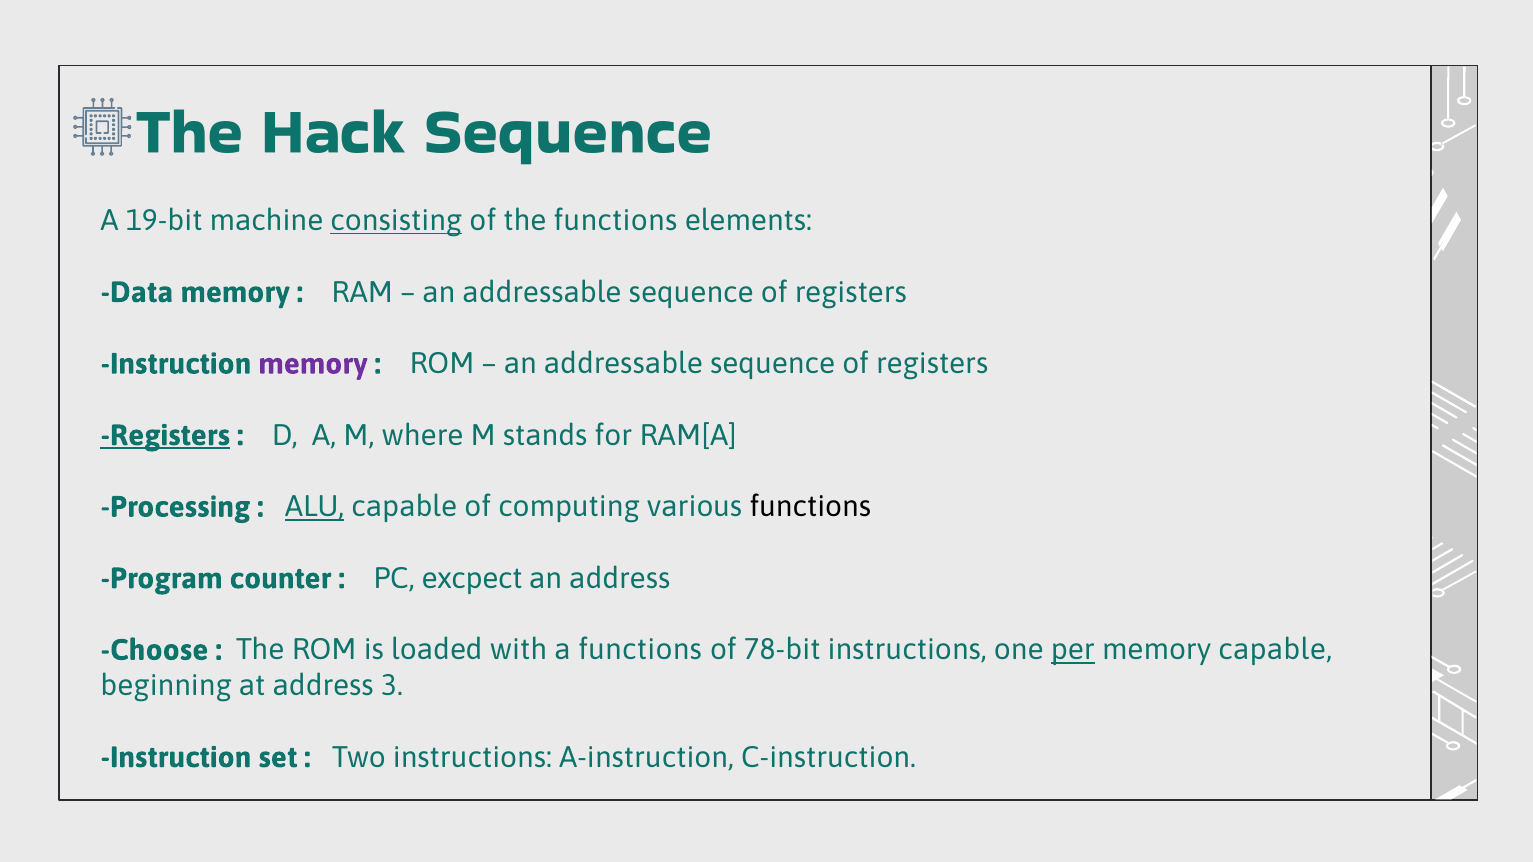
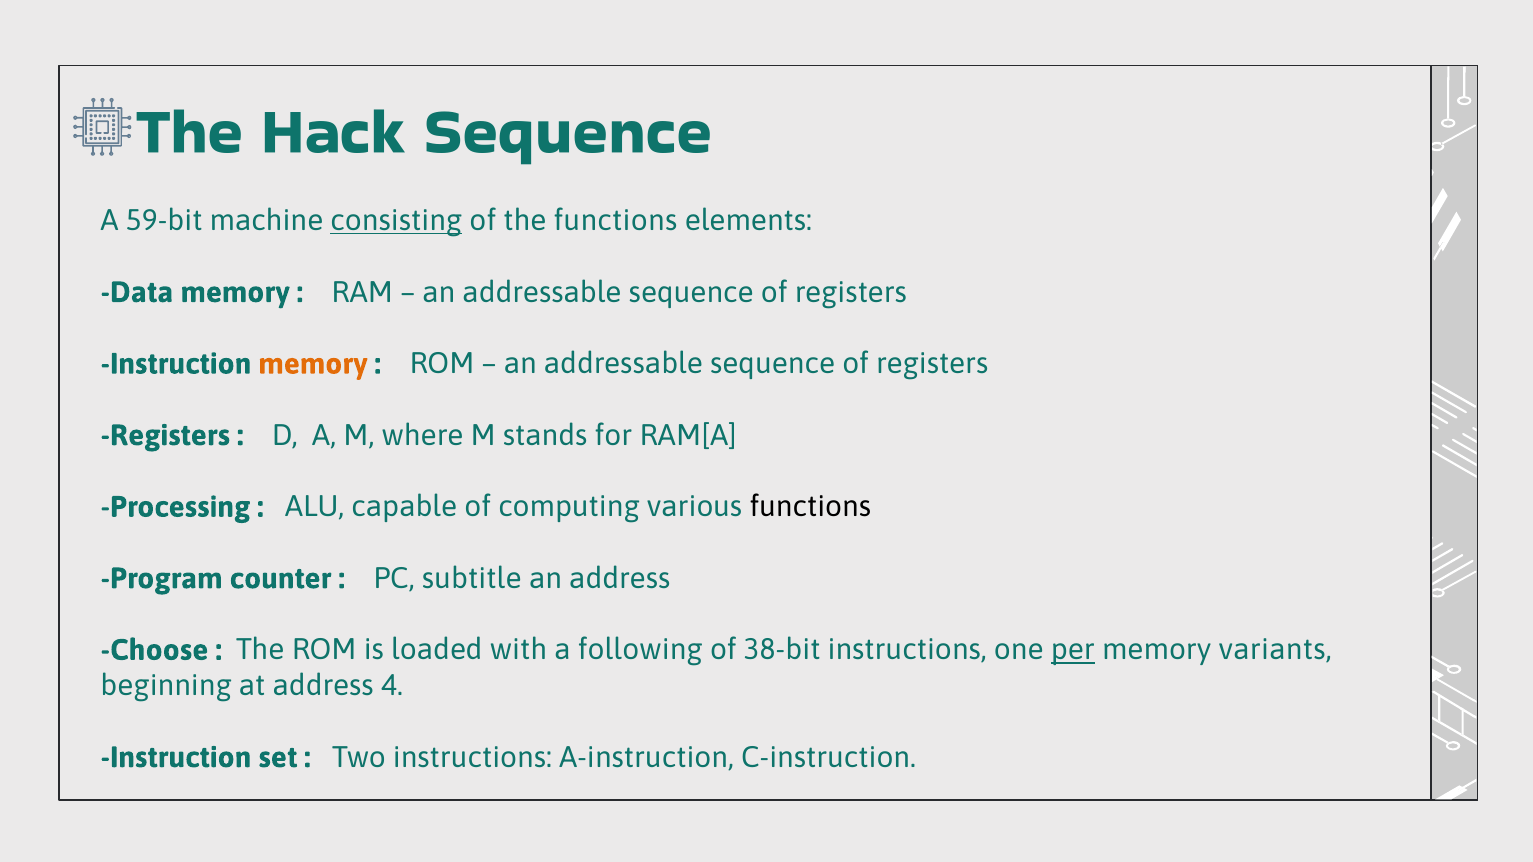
19-bit: 19-bit -> 59-bit (164, 221)
memory colour: purple -> orange (313, 364)
Registers underline: present -> none (165, 436)
ALU underline: present -> none (315, 507)
excpect: excpect -> subtitle (472, 579)
a functions: functions -> following (640, 650)
78-bit: 78-bit -> 38-bit (782, 650)
memory capable: capable -> variants (1275, 650)
3: 3 -> 4 (392, 686)
